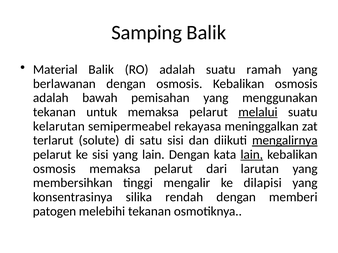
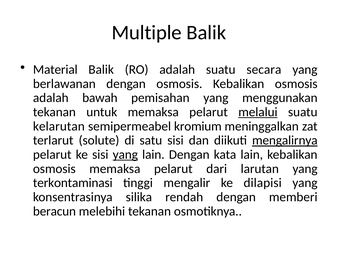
Samping: Samping -> Multiple (147, 33)
ramah: ramah -> secara (264, 70)
rekayasa: rekayasa -> kromium (198, 126)
yang underline: none -> present (125, 155)
lain underline: present -> none (252, 155)
membersihkan: membersihkan -> terkontaminasi (73, 183)
patogen: patogen -> beracun (54, 212)
